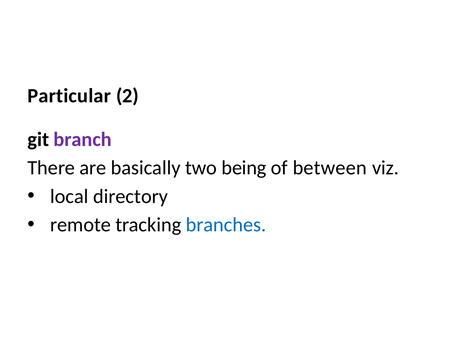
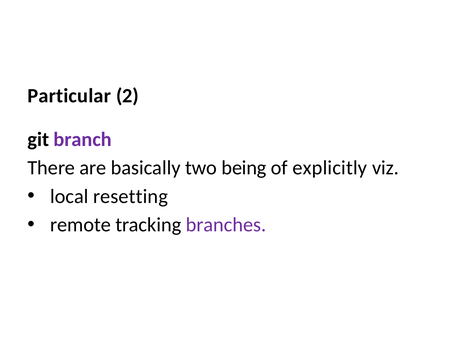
between: between -> explicitly (330, 168)
directory: directory -> resetting (130, 196)
branches colour: blue -> purple (226, 225)
